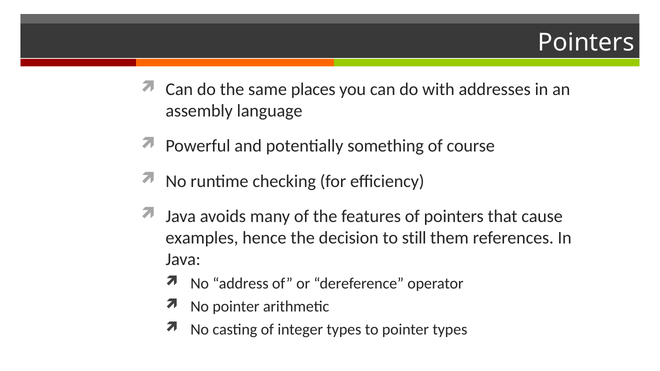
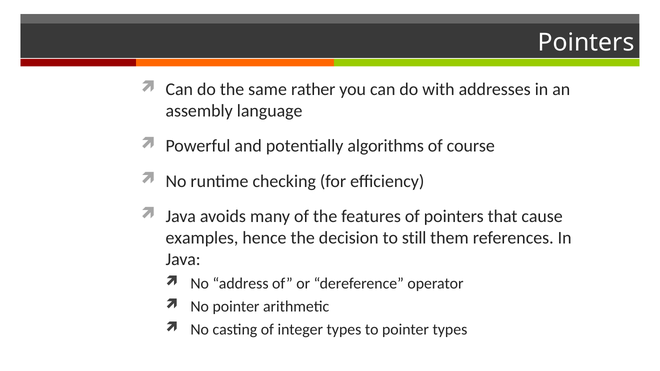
places: places -> rather (313, 89)
something: something -> algorithms (386, 146)
